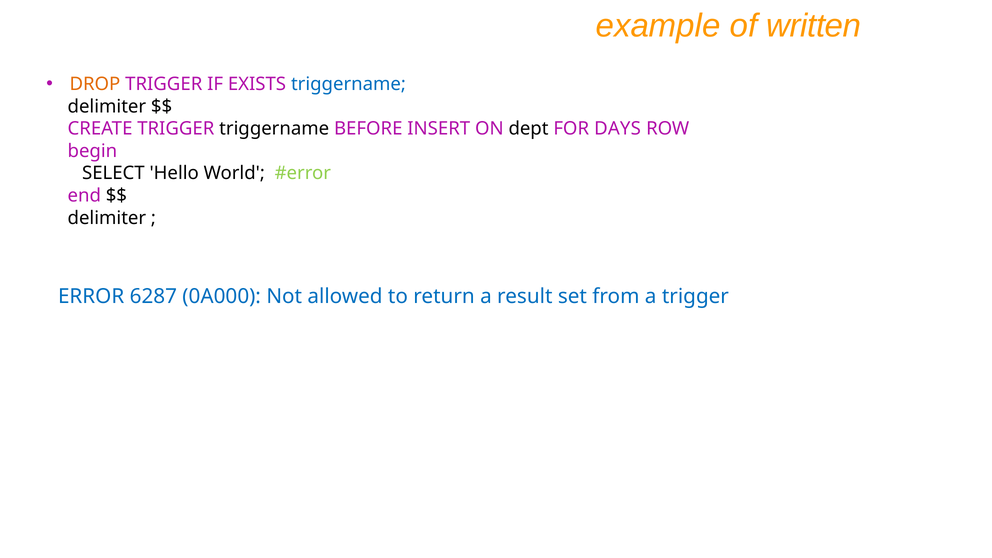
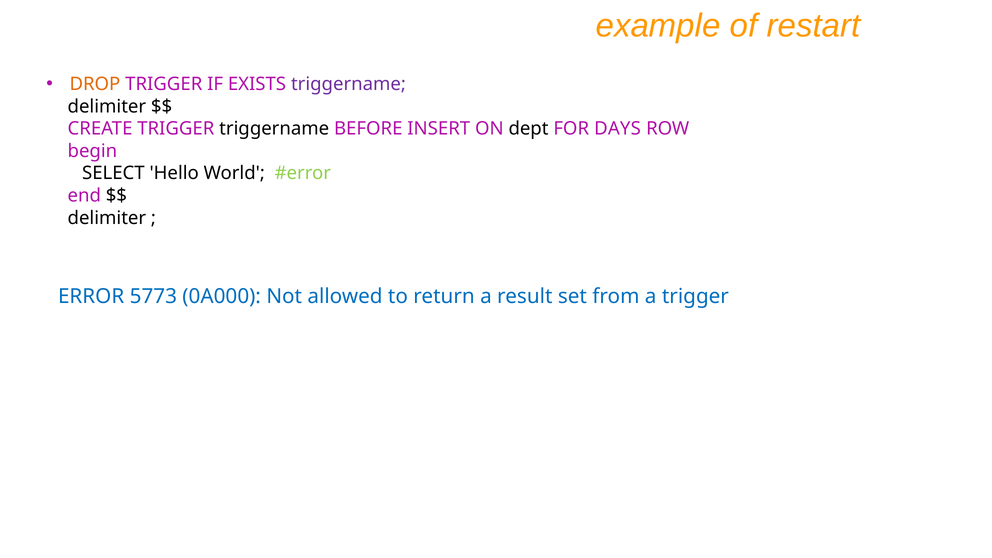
written: written -> restart (814, 26)
triggername colour: blue -> purple (348, 84)
6287: 6287 -> 5773 (153, 297)
